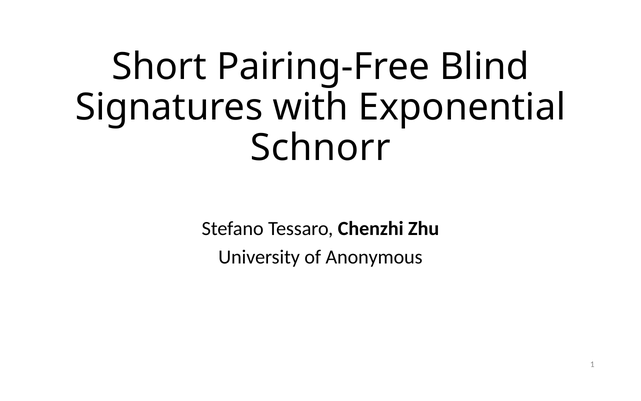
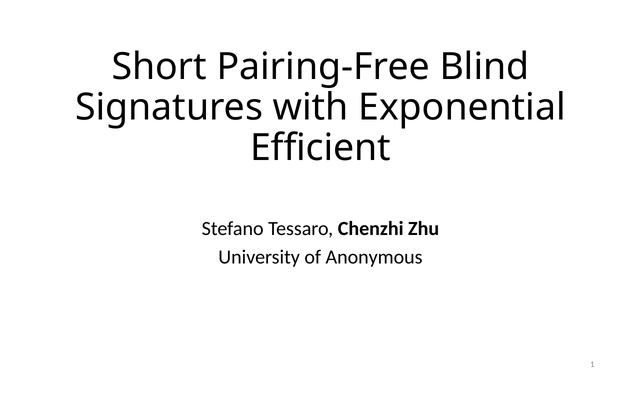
Schnorr: Schnorr -> Efficient (321, 148)
